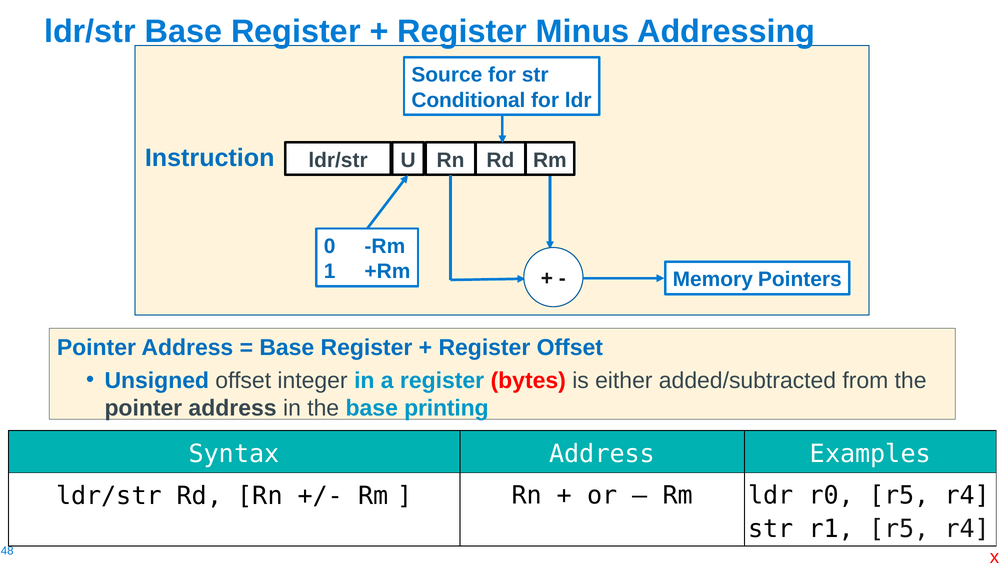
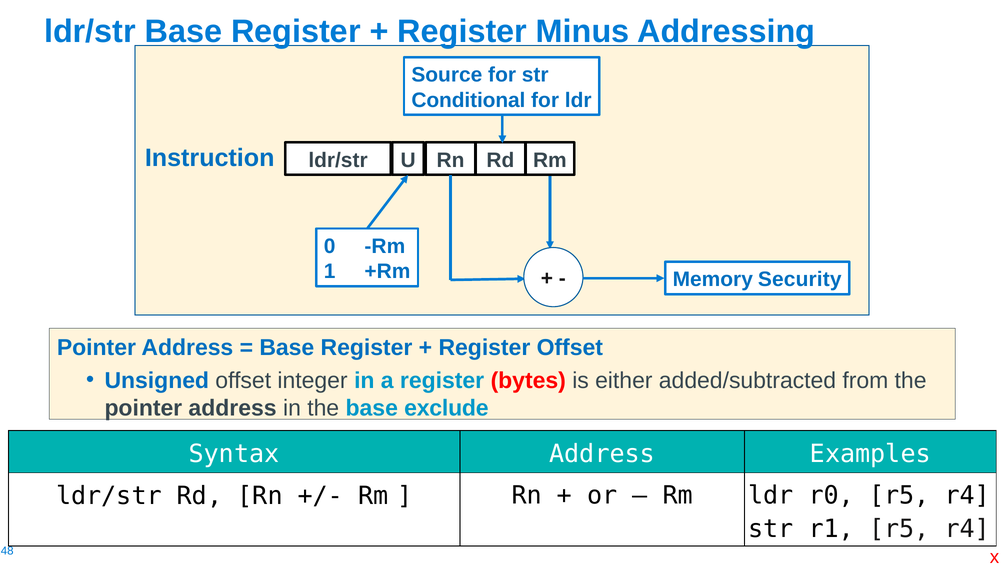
Pointers: Pointers -> Security (800, 279)
printing: printing -> exclude (446, 408)
